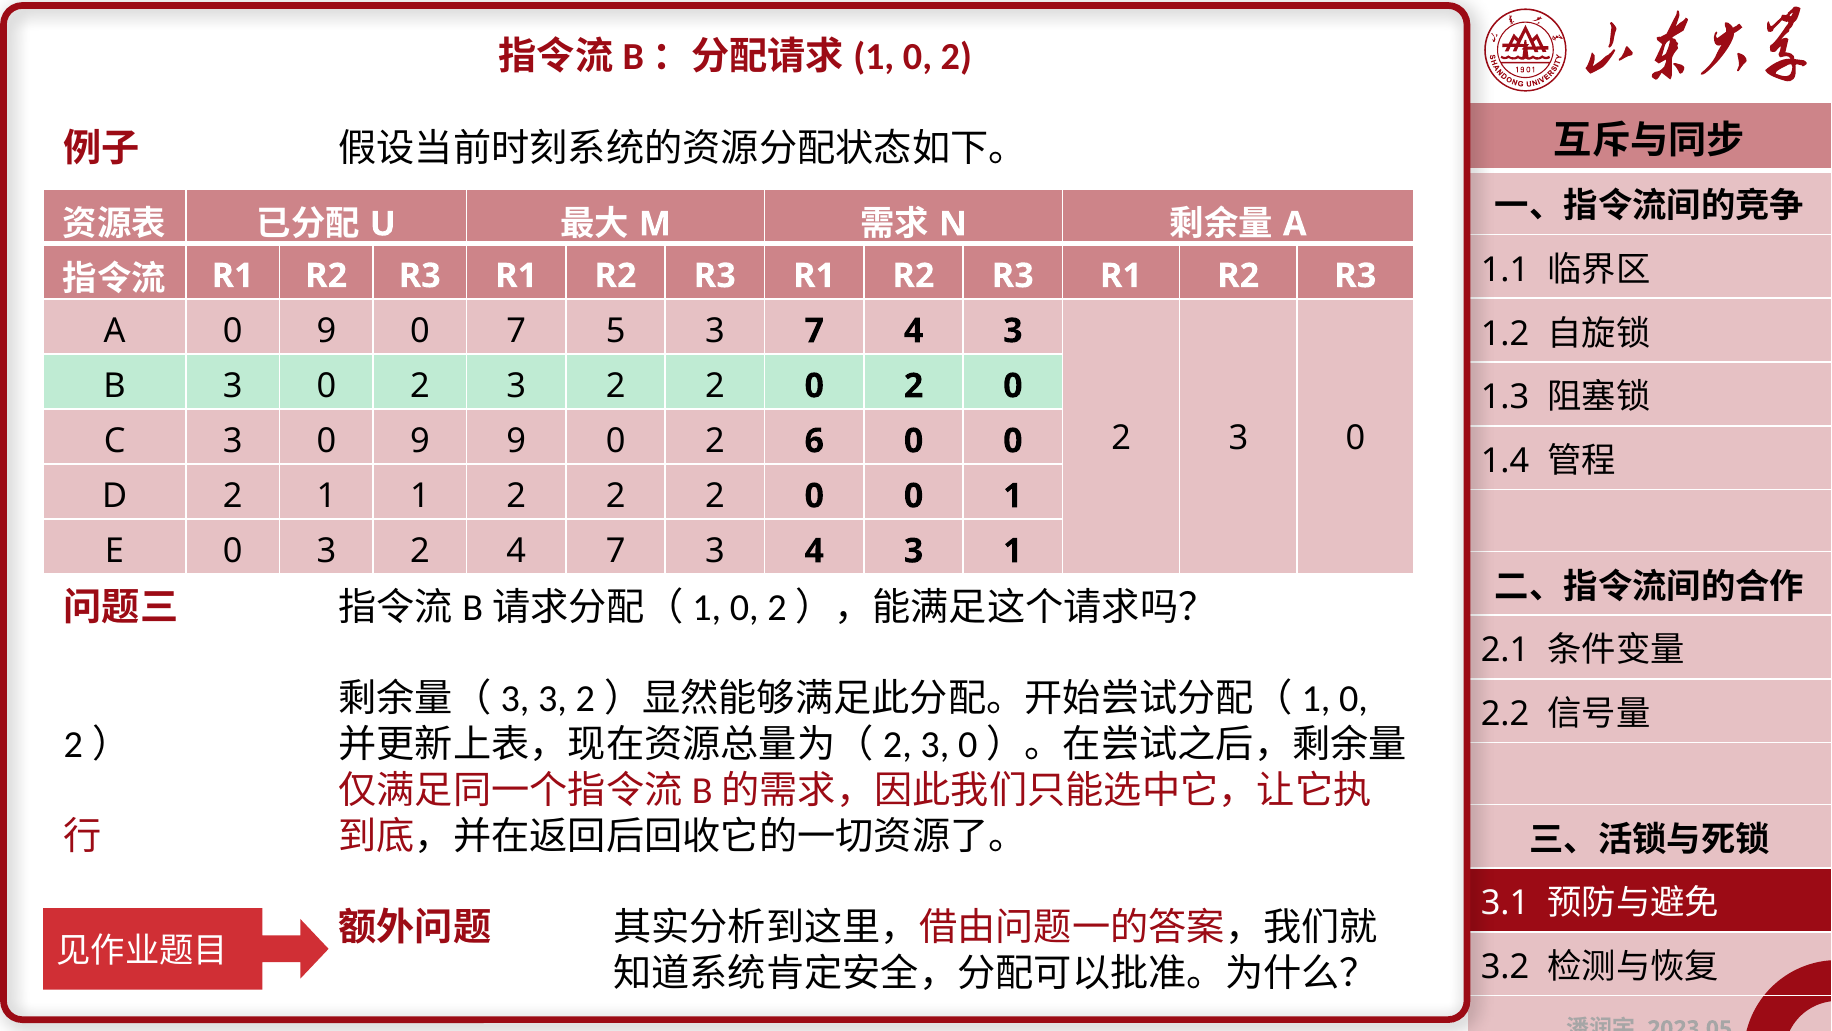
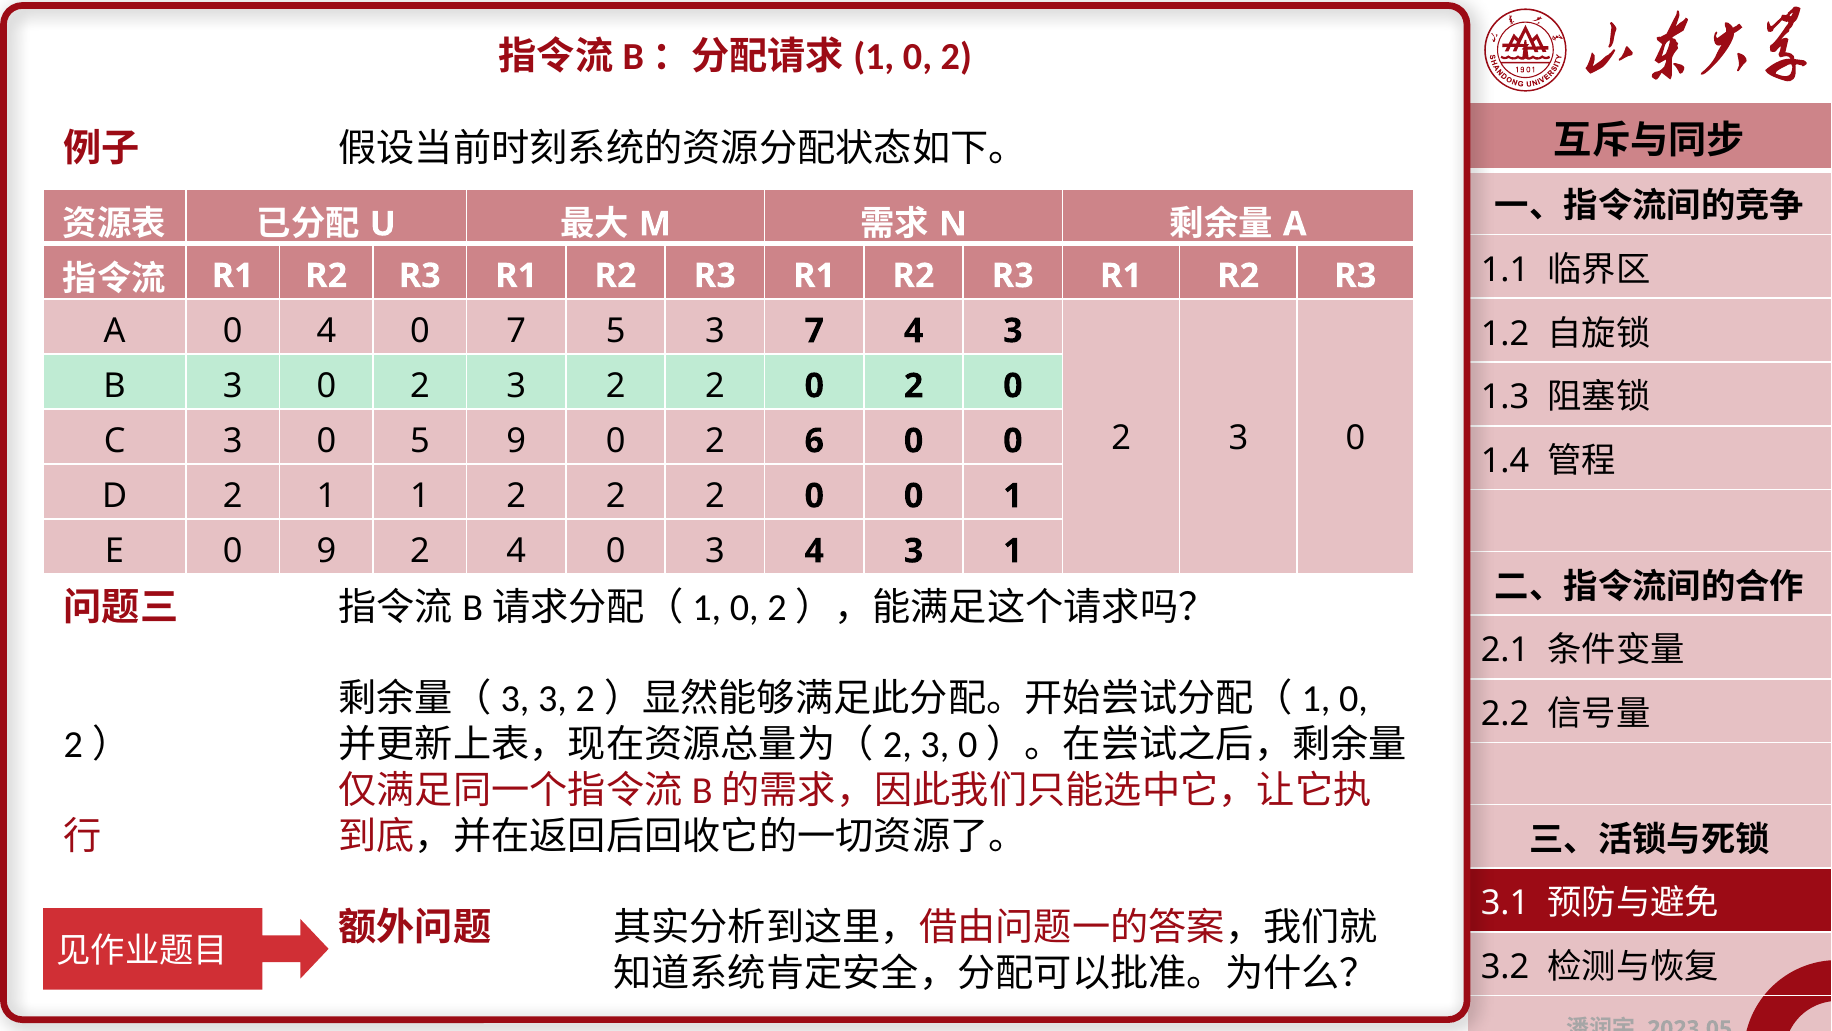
A 0 9: 9 -> 4 (326, 331)
3 0 9: 9 -> 5 (420, 441)
0 3: 3 -> 9 (326, 551)
2 4 7: 7 -> 0 (616, 551)
